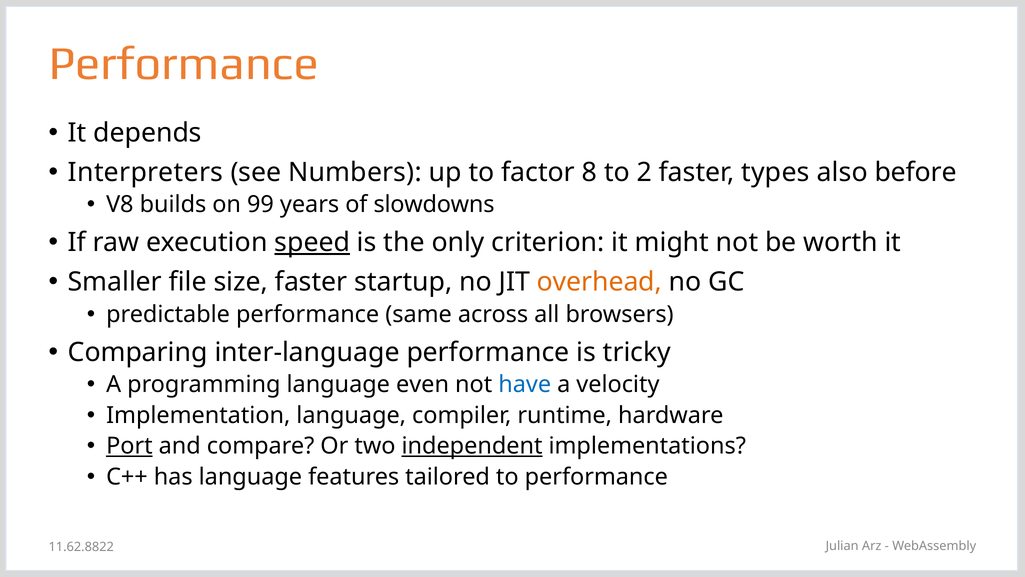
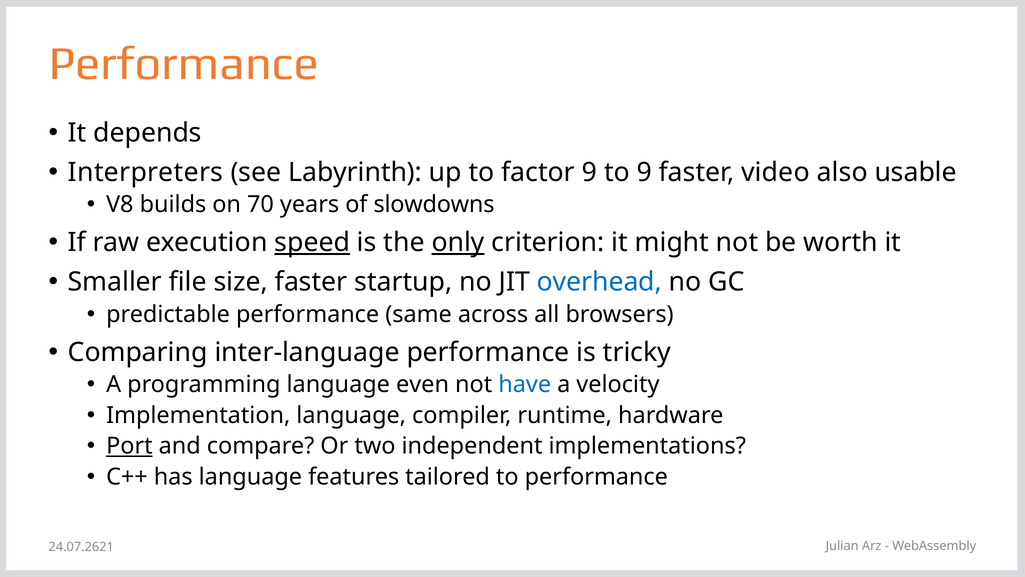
Numbers: Numbers -> Labyrinth (355, 172)
factor 8: 8 -> 9 (590, 172)
to 2: 2 -> 9 (644, 172)
types: types -> video (775, 172)
before: before -> usable (916, 172)
99: 99 -> 70 (261, 205)
only underline: none -> present (458, 242)
overhead colour: orange -> blue (599, 282)
independent underline: present -> none (472, 446)
11.62.8822: 11.62.8822 -> 24.07.2621 (81, 547)
